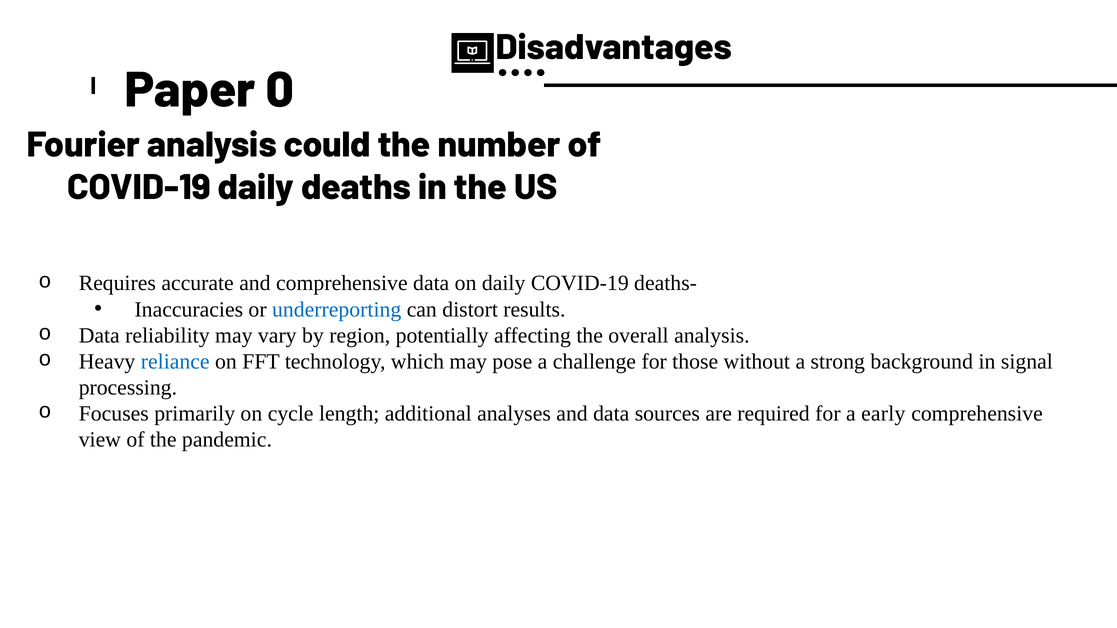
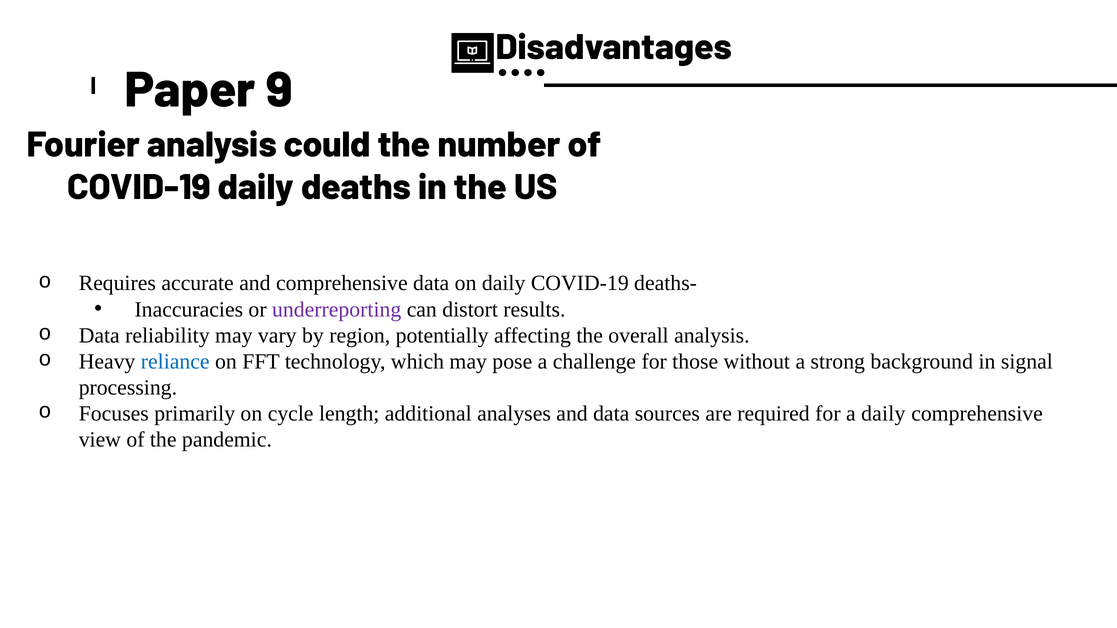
0: 0 -> 9 (280, 90)
underreporting colour: blue -> purple (337, 310)
a early: early -> daily (883, 414)
